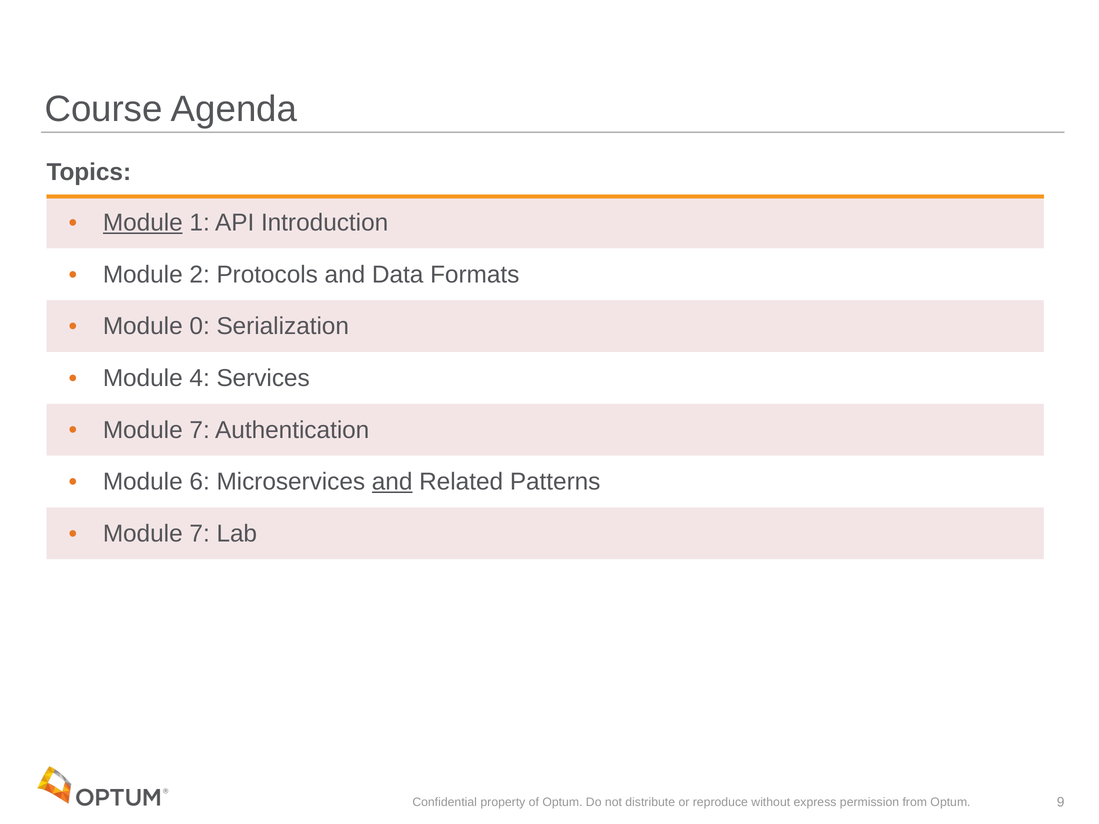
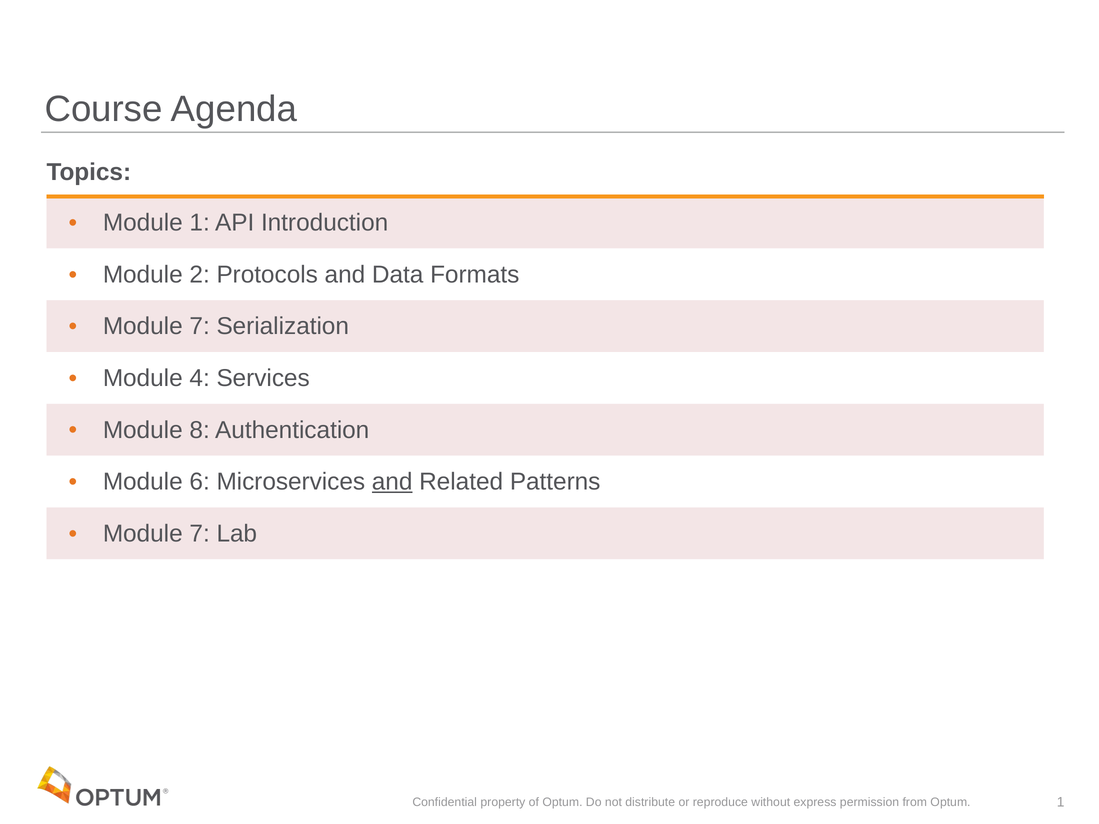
Module underline: present -> none (143, 223)
0: 0 -> 7 (200, 326)
7: 7 -> 8 (200, 430)
Optum 9: 9 -> 1 (1061, 802)
